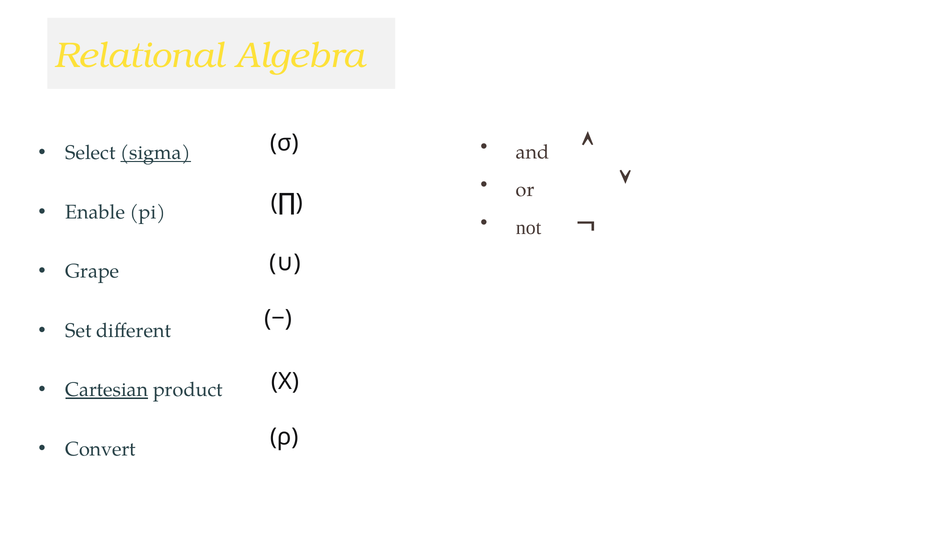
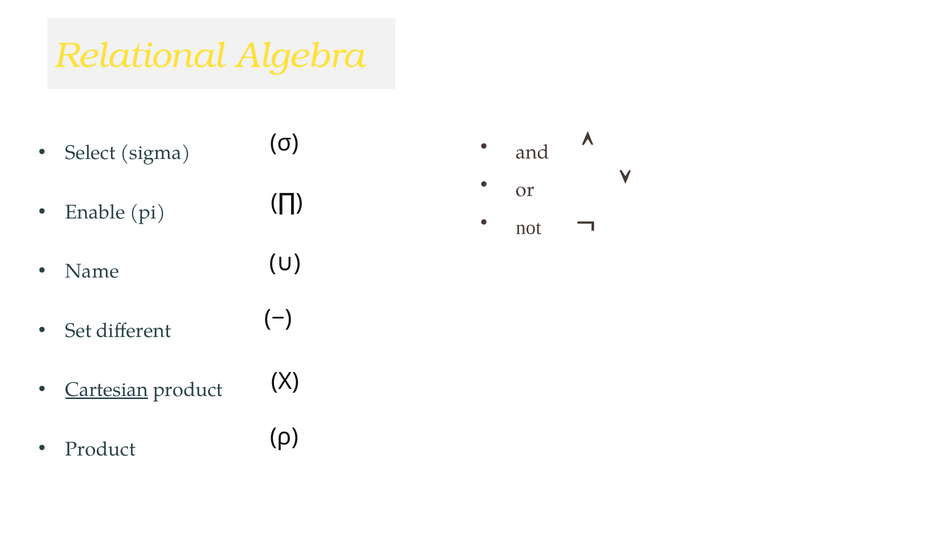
sigma underline: present -> none (156, 153)
Grape: Grape -> Name (92, 271)
Convert: Convert -> Product (100, 449)
